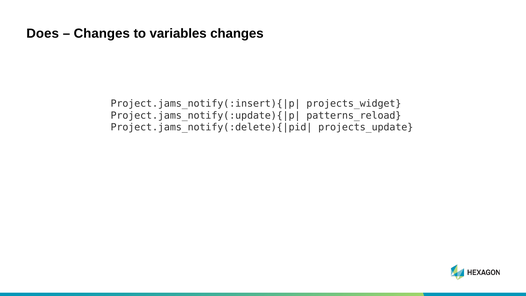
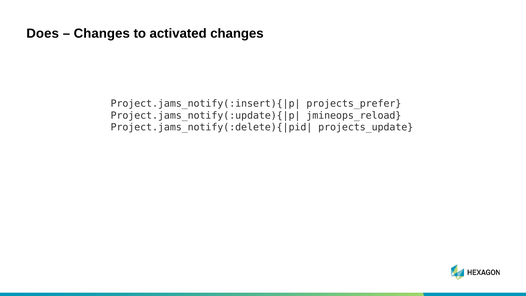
variables: variables -> activated (178, 33)
projects_widget: projects_widget -> projects_prefer (354, 104)
patterns_reload: patterns_reload -> jmineops_reload (354, 115)
